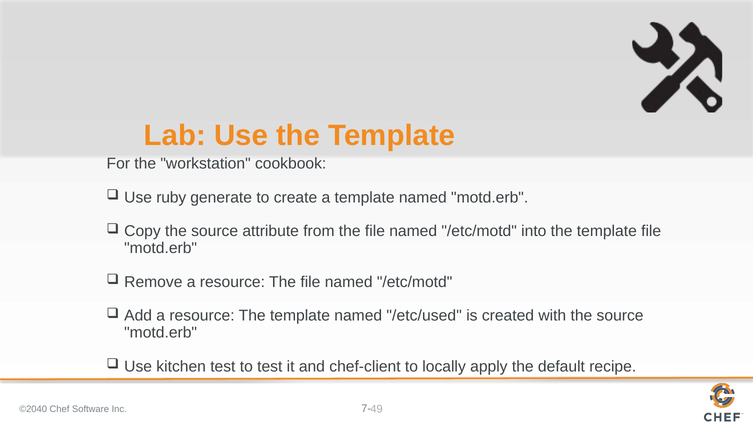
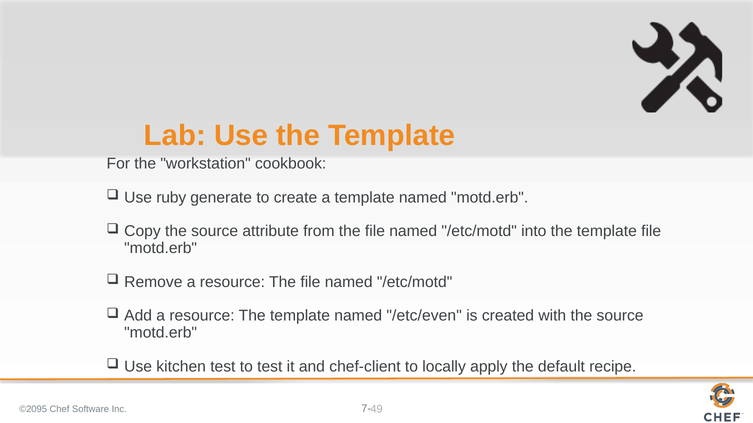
/etc/used: /etc/used -> /etc/even (424, 316)
©2040: ©2040 -> ©2095 (33, 410)
